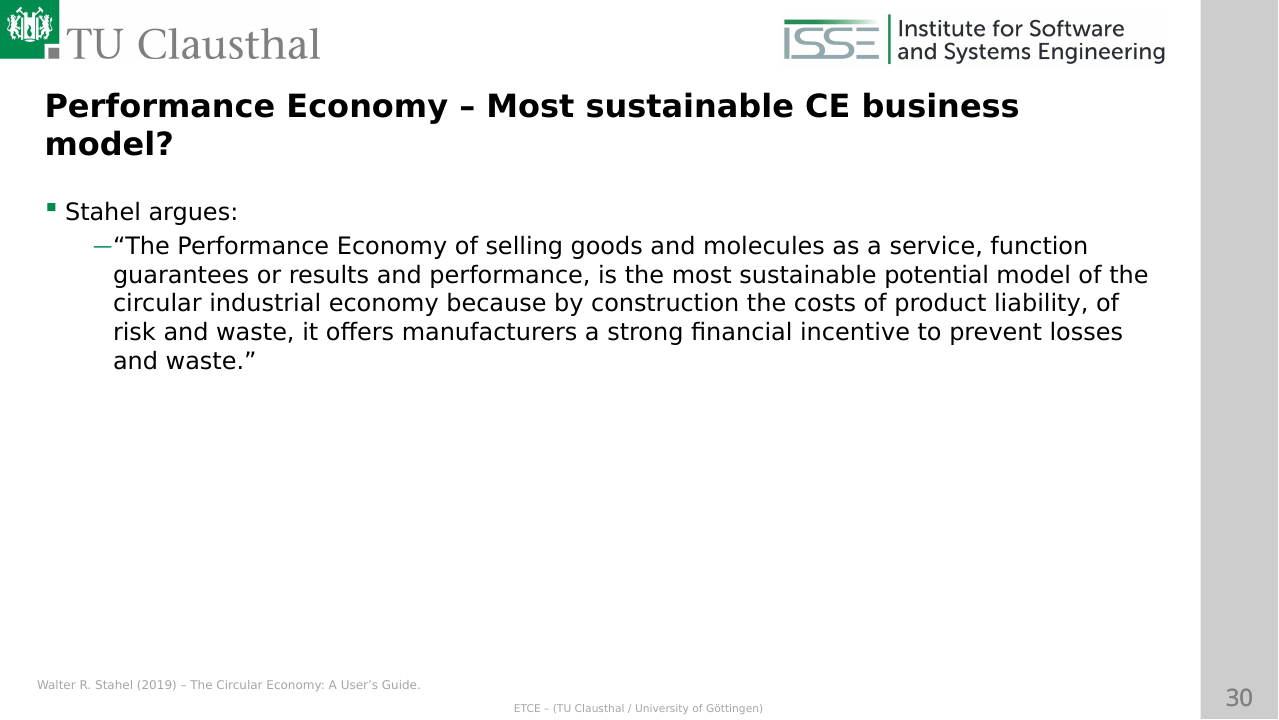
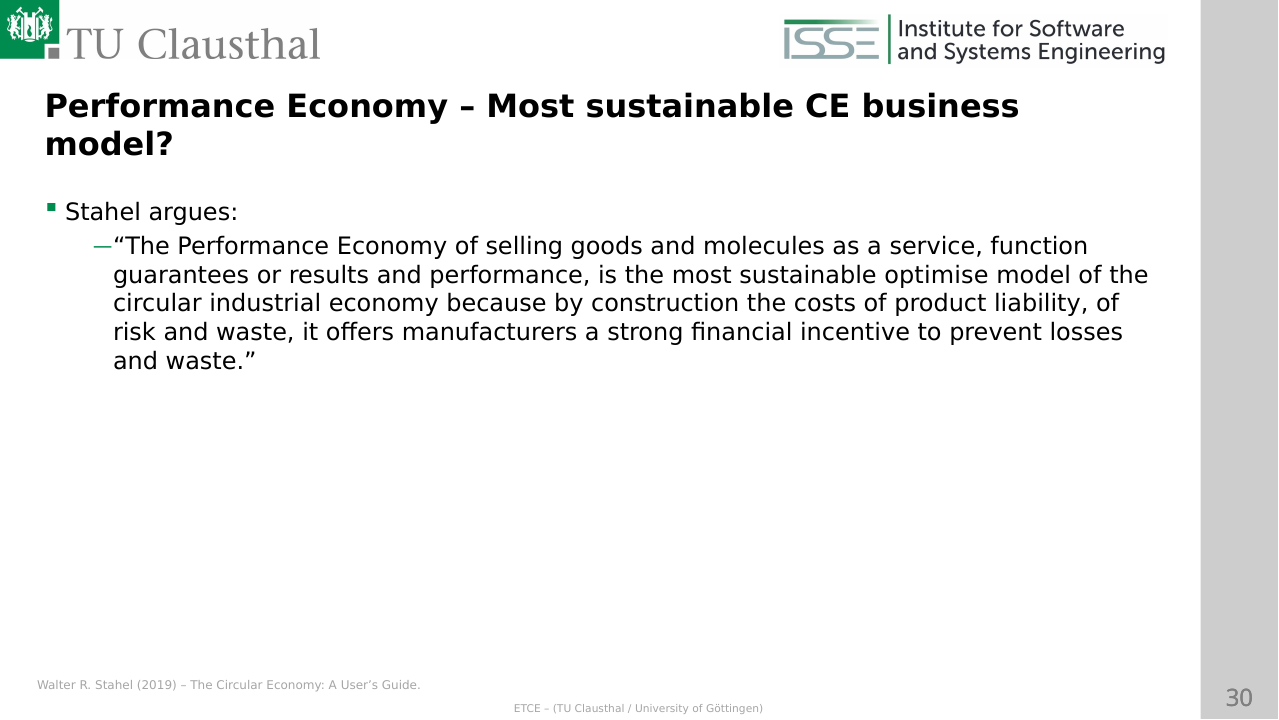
potential: potential -> optimise (936, 275)
